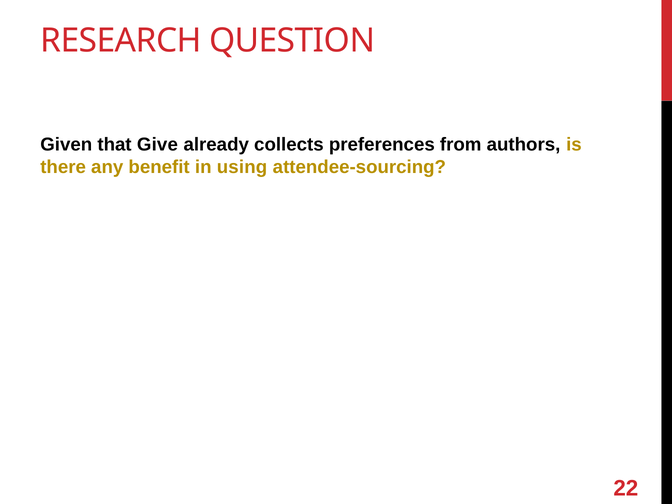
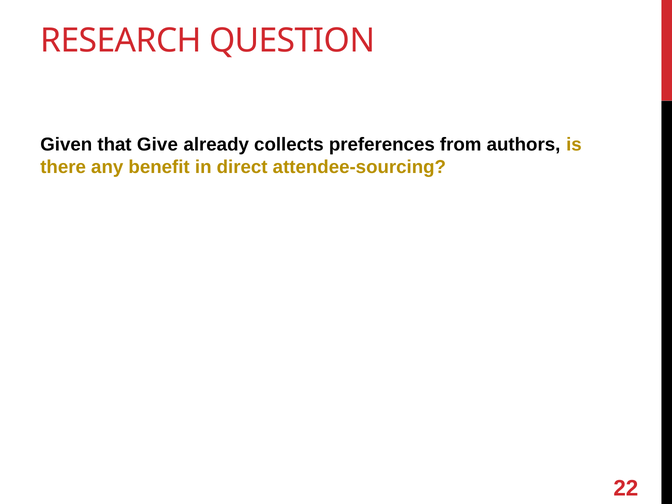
using: using -> direct (242, 167)
